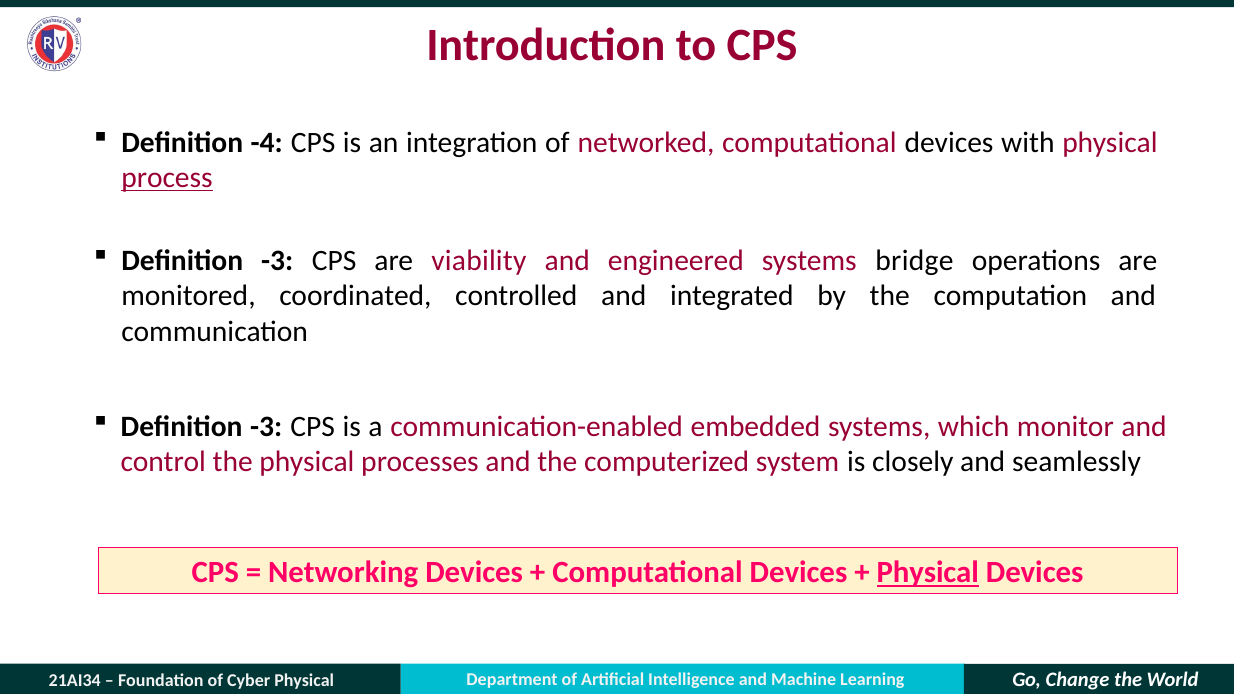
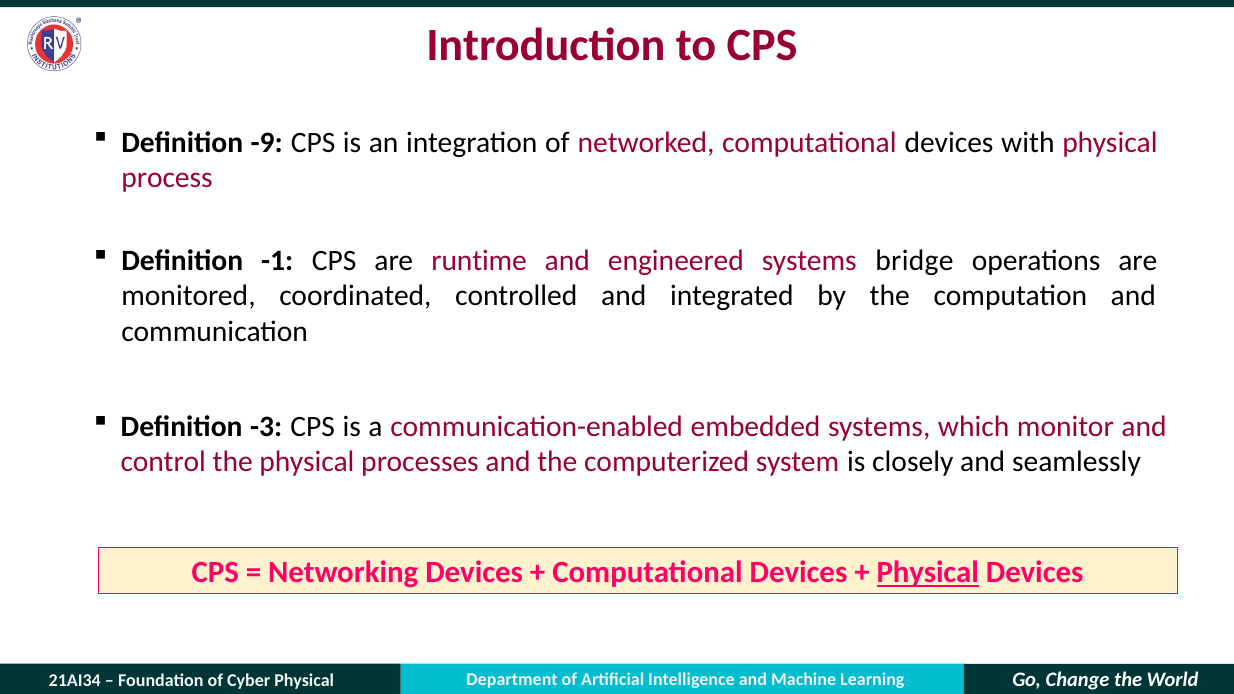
-4: -4 -> -9 (267, 142)
process underline: present -> none (167, 178)
-3: -3 -> -1 (277, 260)
viability: viability -> runtime (479, 260)
